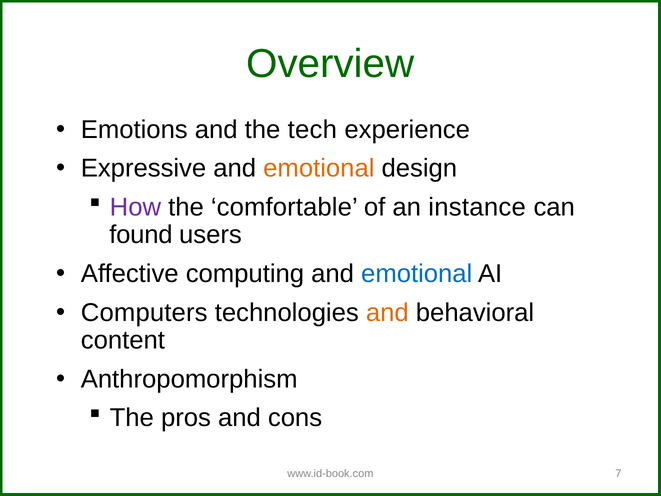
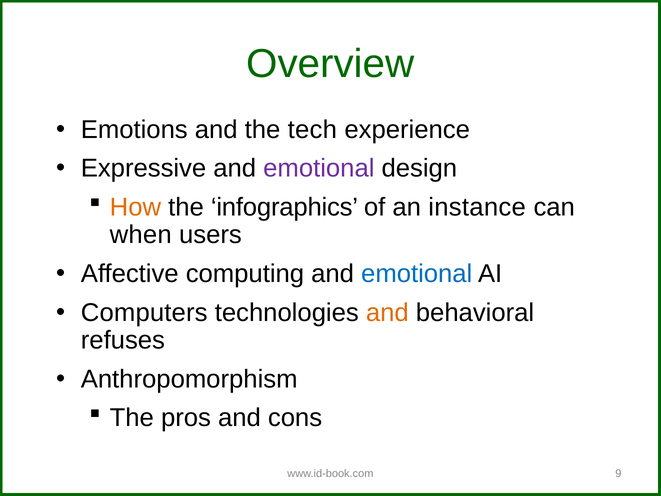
emotional colour: orange -> purple (319, 168)
How colour: purple -> orange (135, 207)
comfortable: comfortable -> infographics (284, 207)
found: found -> when (141, 235)
content: content -> refuses (123, 340)
7: 7 -> 9 (618, 473)
